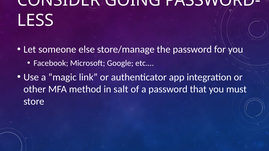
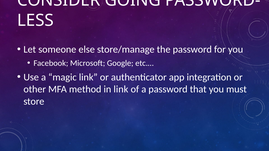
in salt: salt -> link (121, 89)
